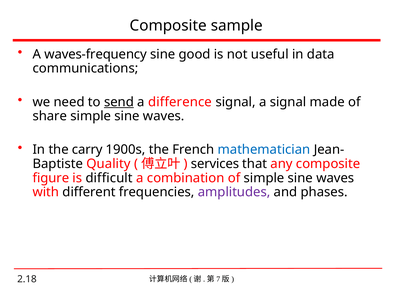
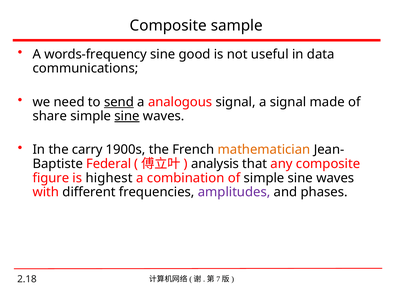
waves-frequency: waves-frequency -> words-frequency (96, 54)
difference: difference -> analogous (180, 102)
sine underline: none -> present (127, 116)
mathematician colour: blue -> orange (264, 150)
Quality: Quality -> Federal (109, 164)
services: services -> analysis (215, 164)
difficult: difficult -> highest (109, 178)
